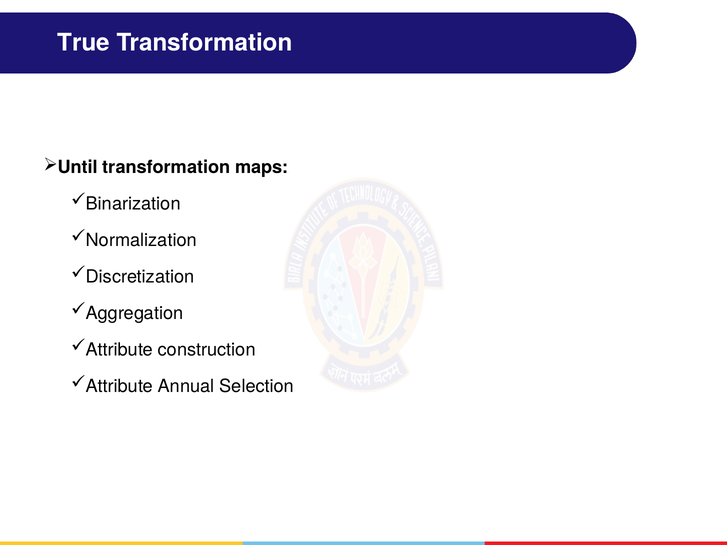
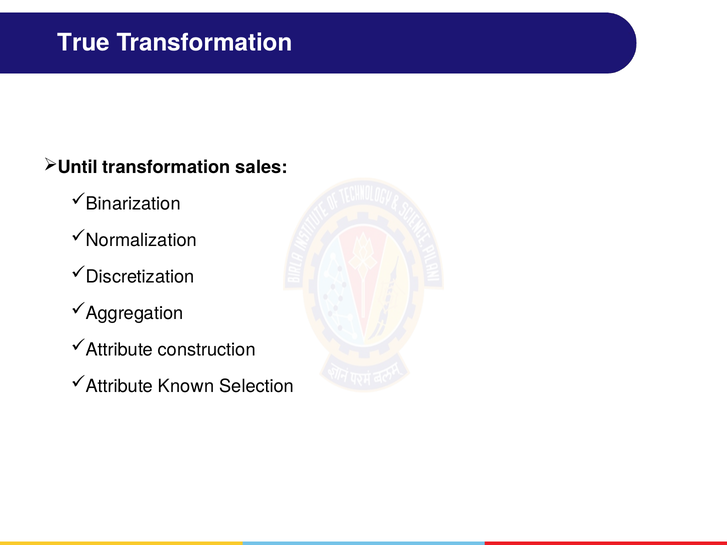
maps: maps -> sales (262, 168)
Annual: Annual -> Known (186, 387)
